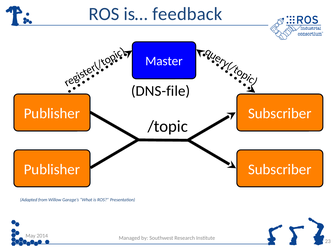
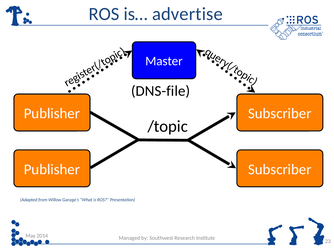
feedback: feedback -> advertise (187, 14)
